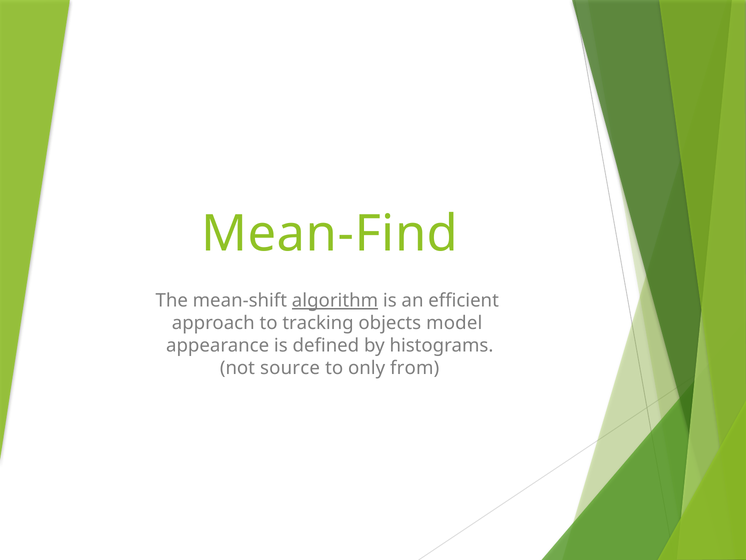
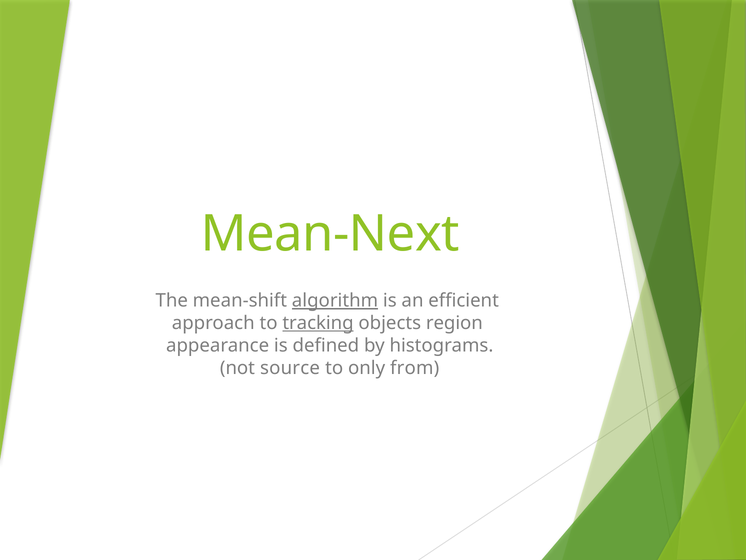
Mean-Find: Mean-Find -> Mean-Next (330, 234)
tracking underline: none -> present (318, 323)
model: model -> region (454, 323)
